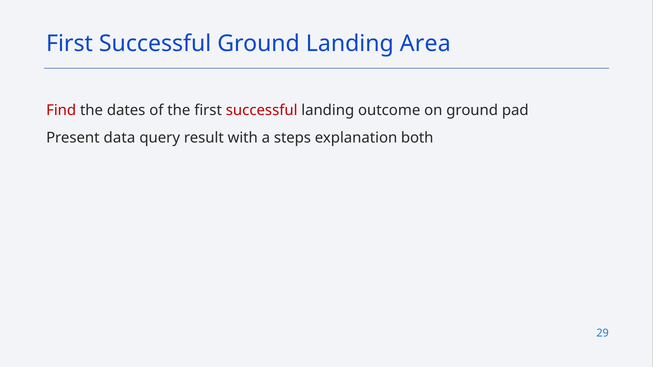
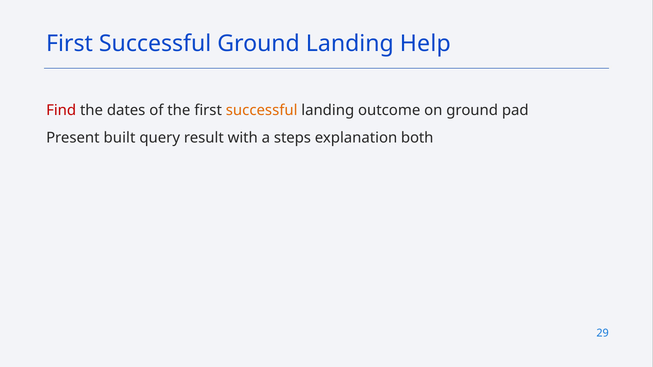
Area: Area -> Help (425, 44)
successful colour: red -> orange (262, 110)
data: data -> built (119, 138)
